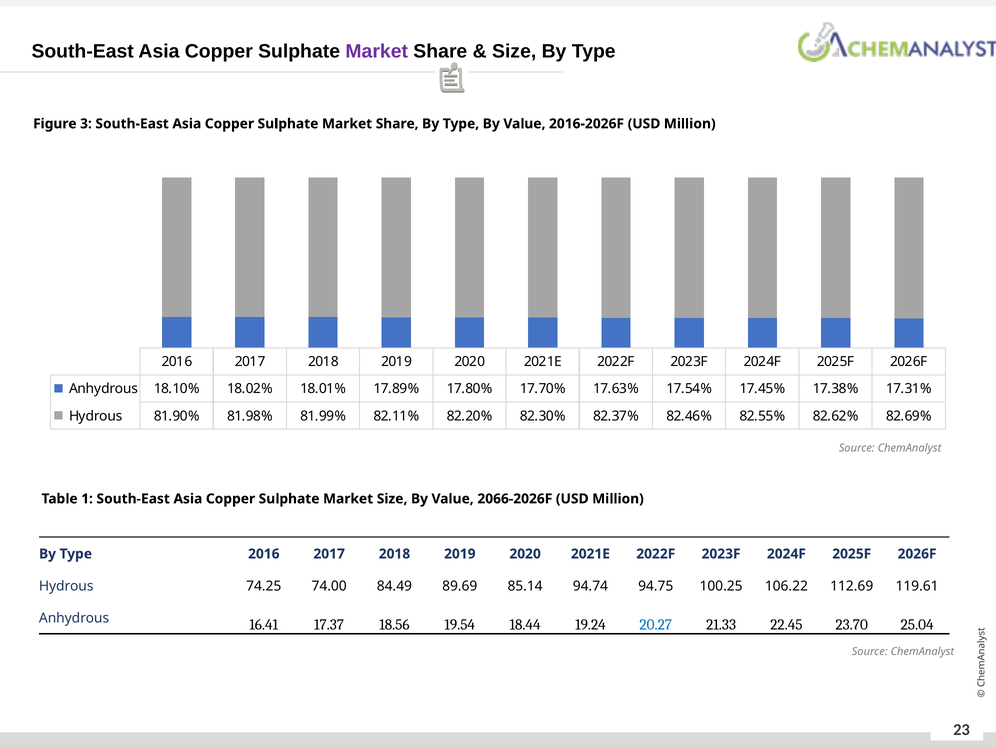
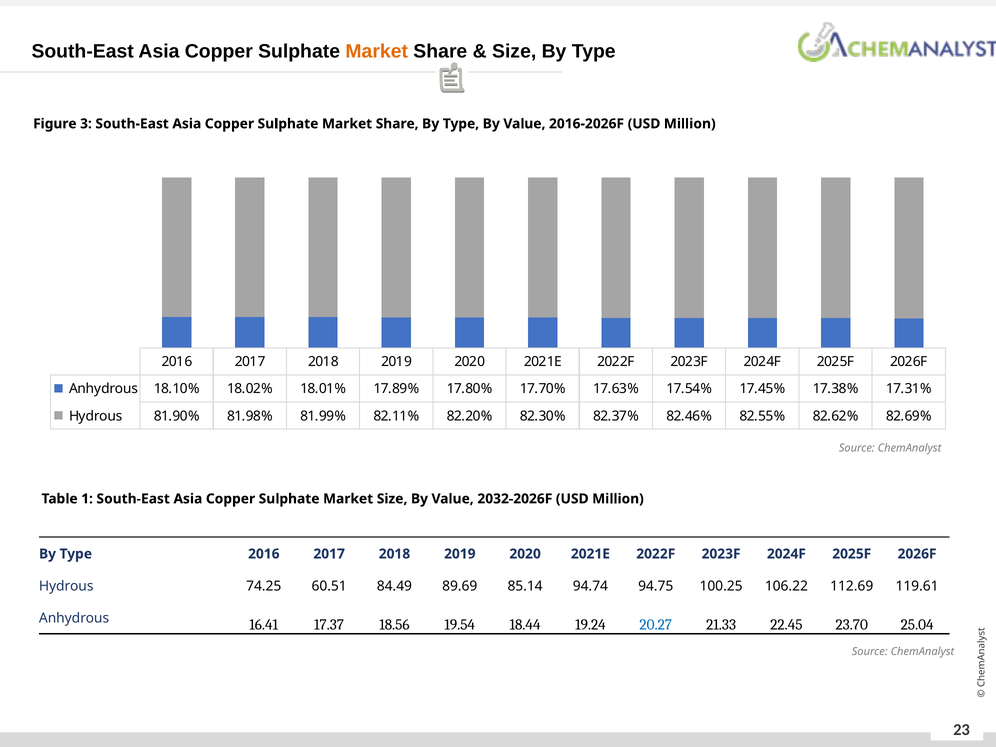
Market colour: purple -> orange (377, 52)
2066-2026F: 2066-2026F -> 2032-2026F (515, 499)
74.00: 74.00 -> 60.51 (329, 586)
